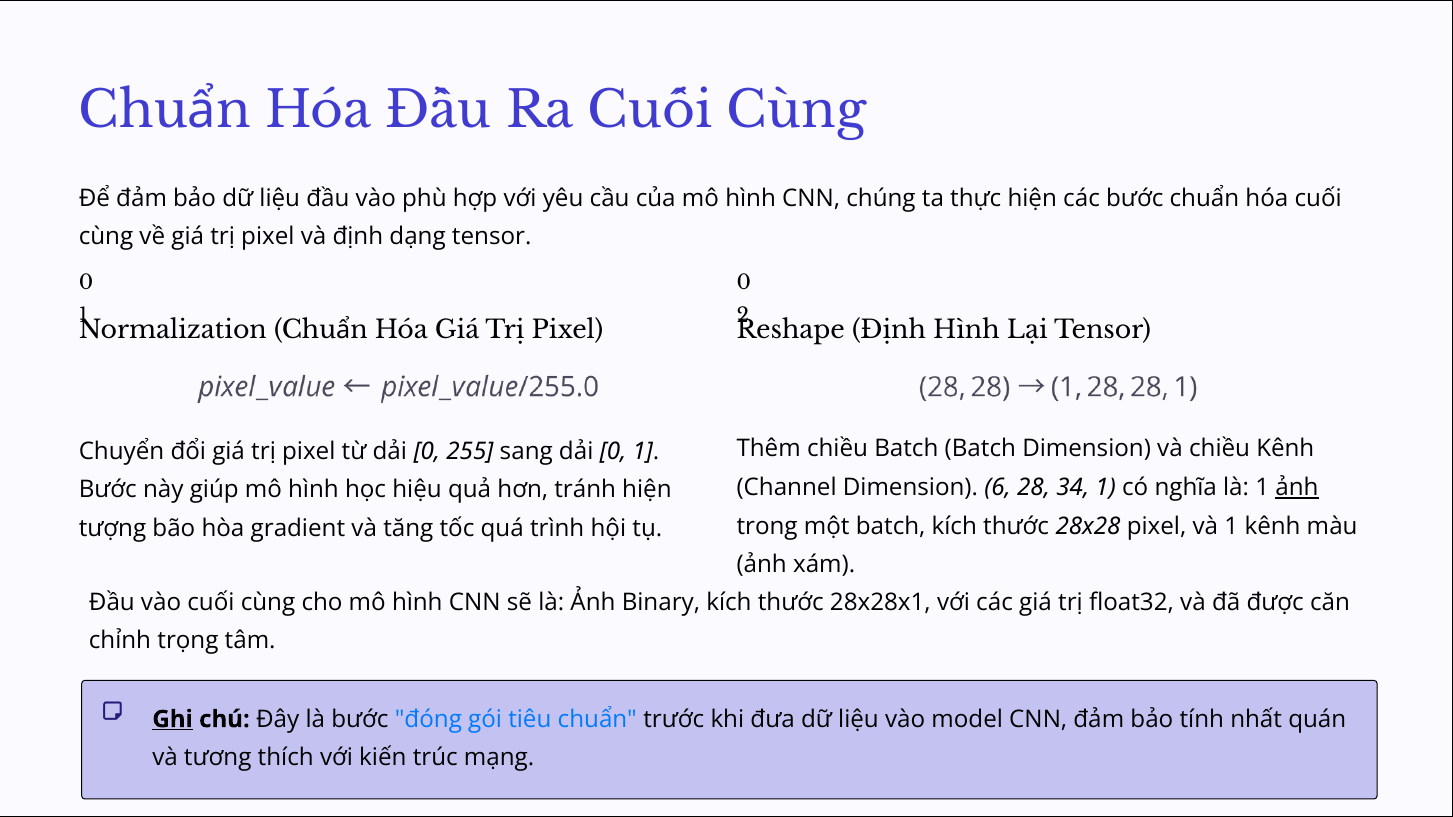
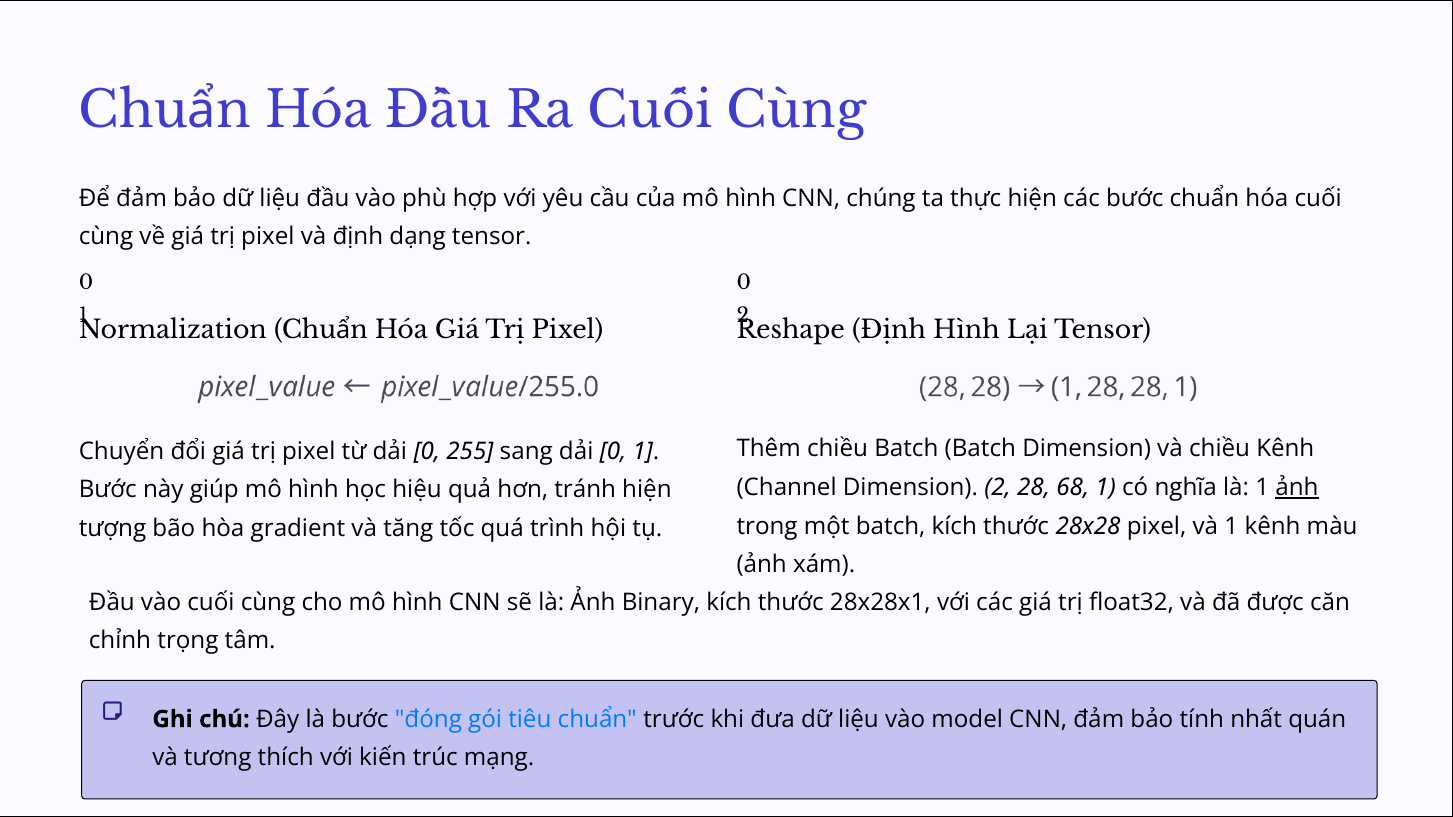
Dimension 6: 6 -> 2 (998, 488)
34: 34 -> 68 (1073, 488)
Ghi underline: present -> none (173, 720)
